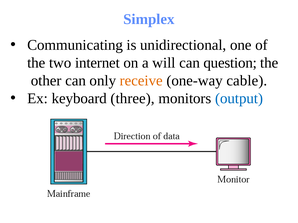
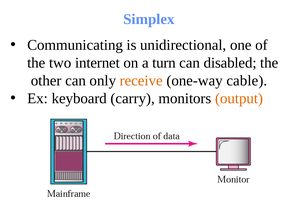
will: will -> turn (164, 63)
question: question -> disabled (230, 63)
three: three -> carry (133, 99)
output colour: blue -> orange (239, 99)
